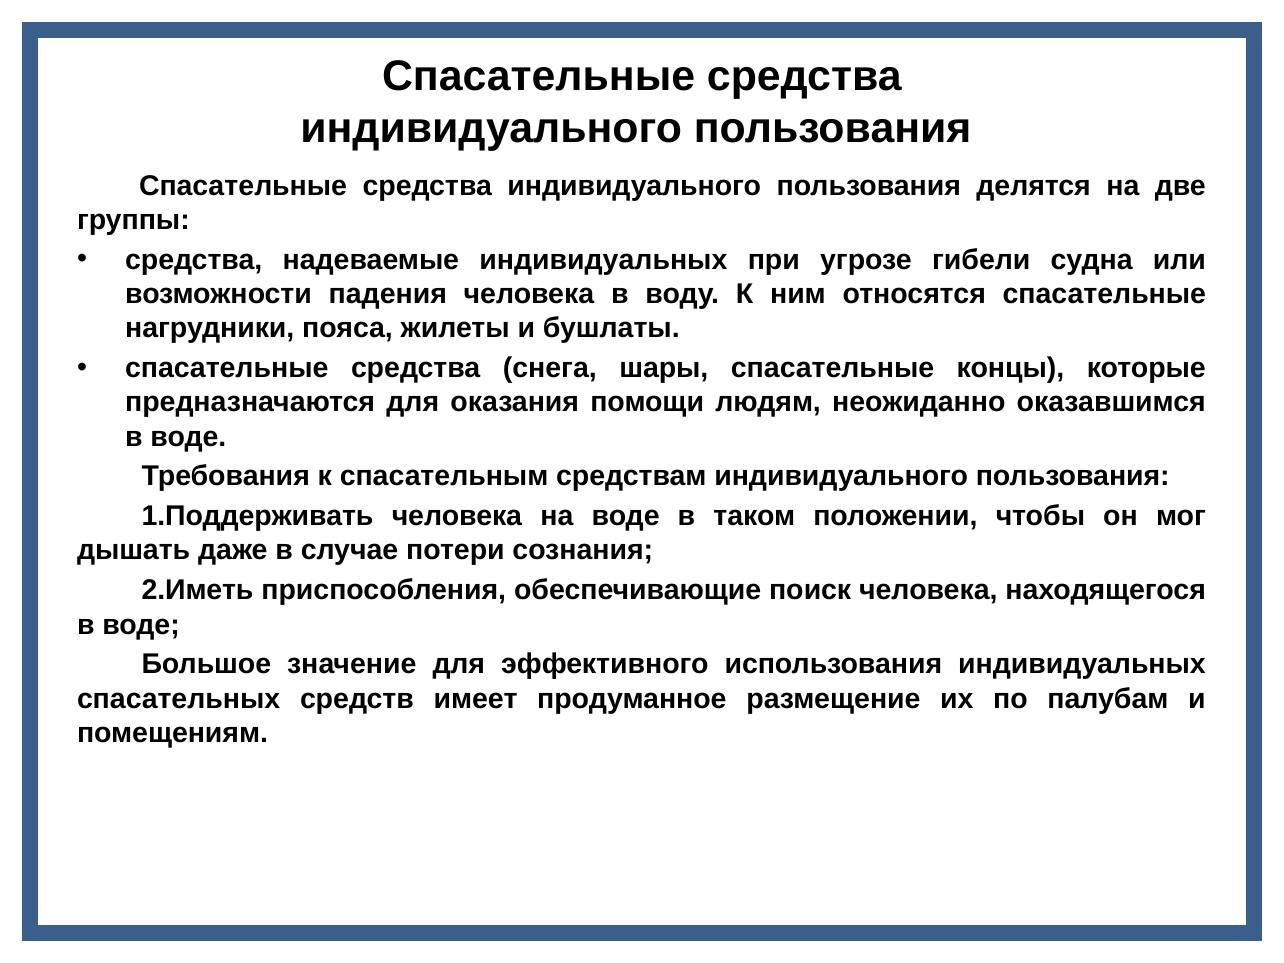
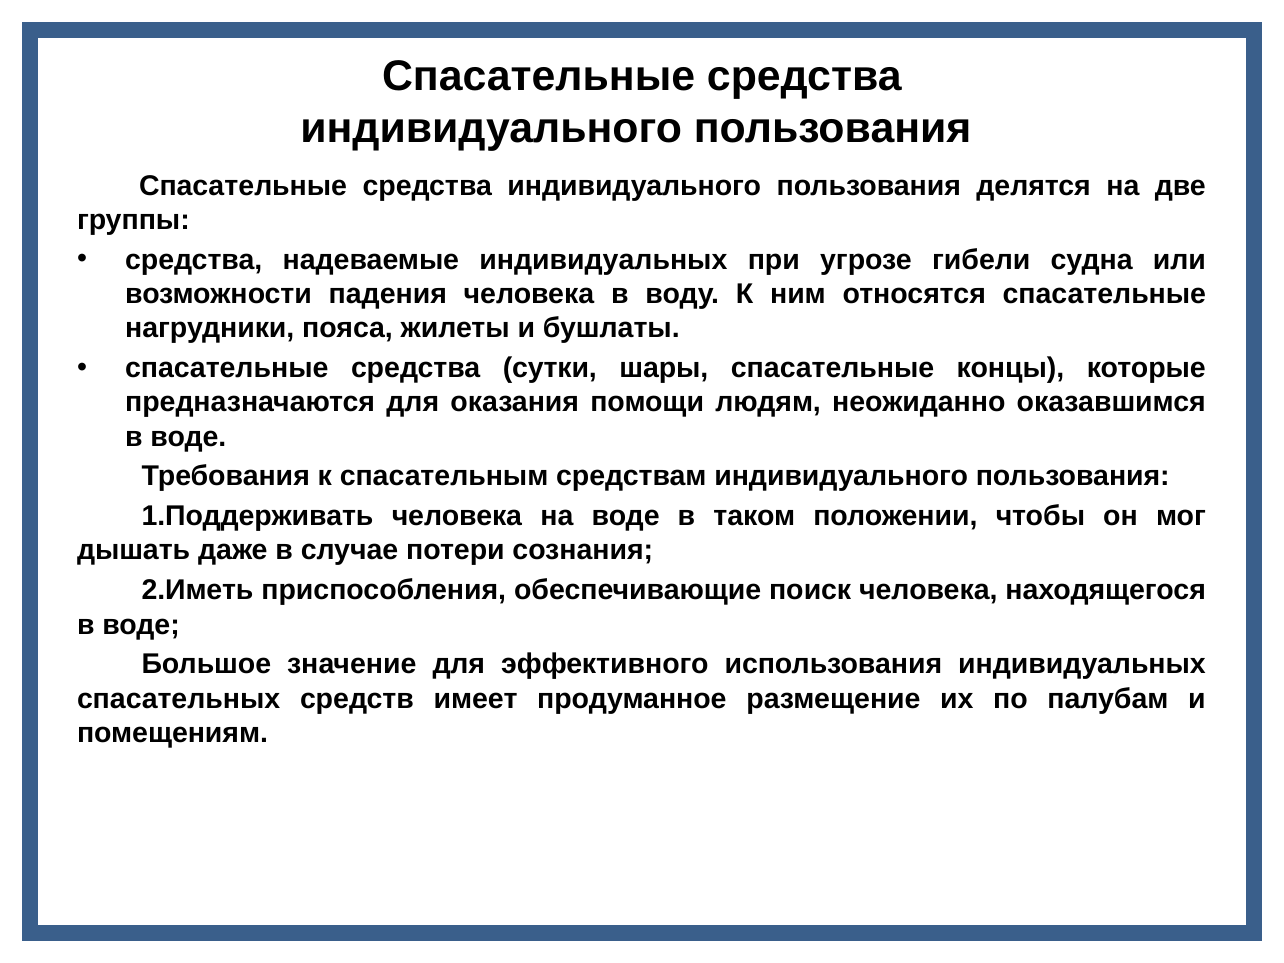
снега: снега -> сутки (550, 368)
